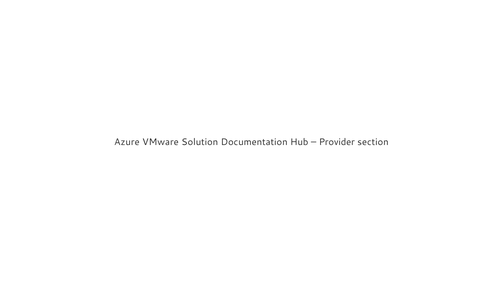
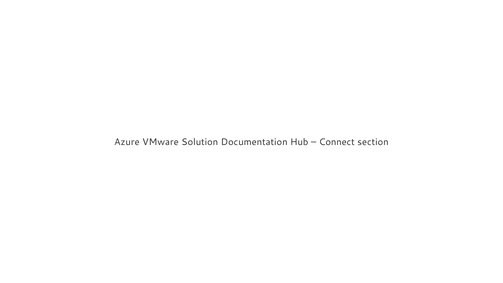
Provider: Provider -> Connect (337, 142)
